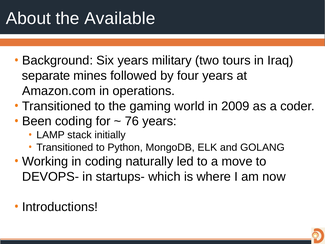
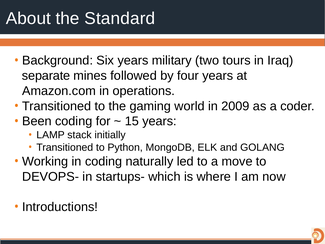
Available: Available -> Standard (120, 19)
76: 76 -> 15 (132, 121)
